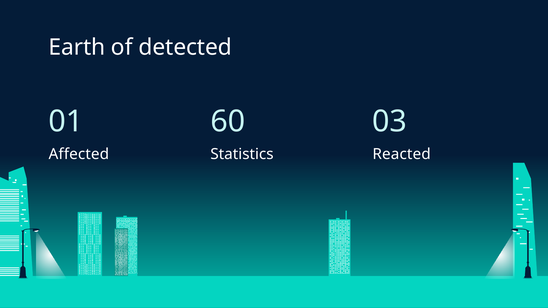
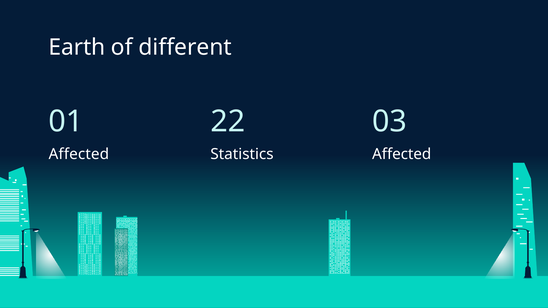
detected: detected -> different (185, 47)
60: 60 -> 22 (228, 122)
Statistics Reacted: Reacted -> Affected (402, 154)
